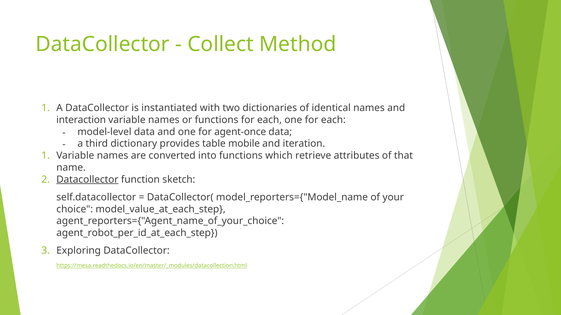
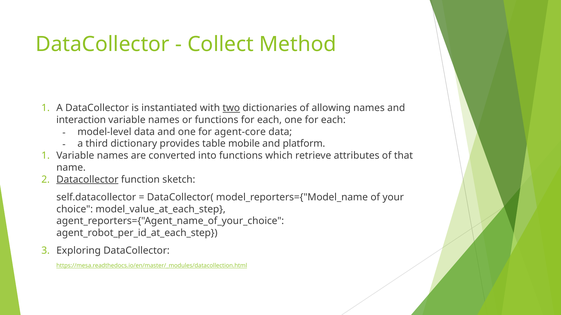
two underline: none -> present (231, 108)
identical: identical -> allowing (331, 108)
agent-once: agent-once -> agent-core (240, 132)
iteration: iteration -> platform (304, 144)
